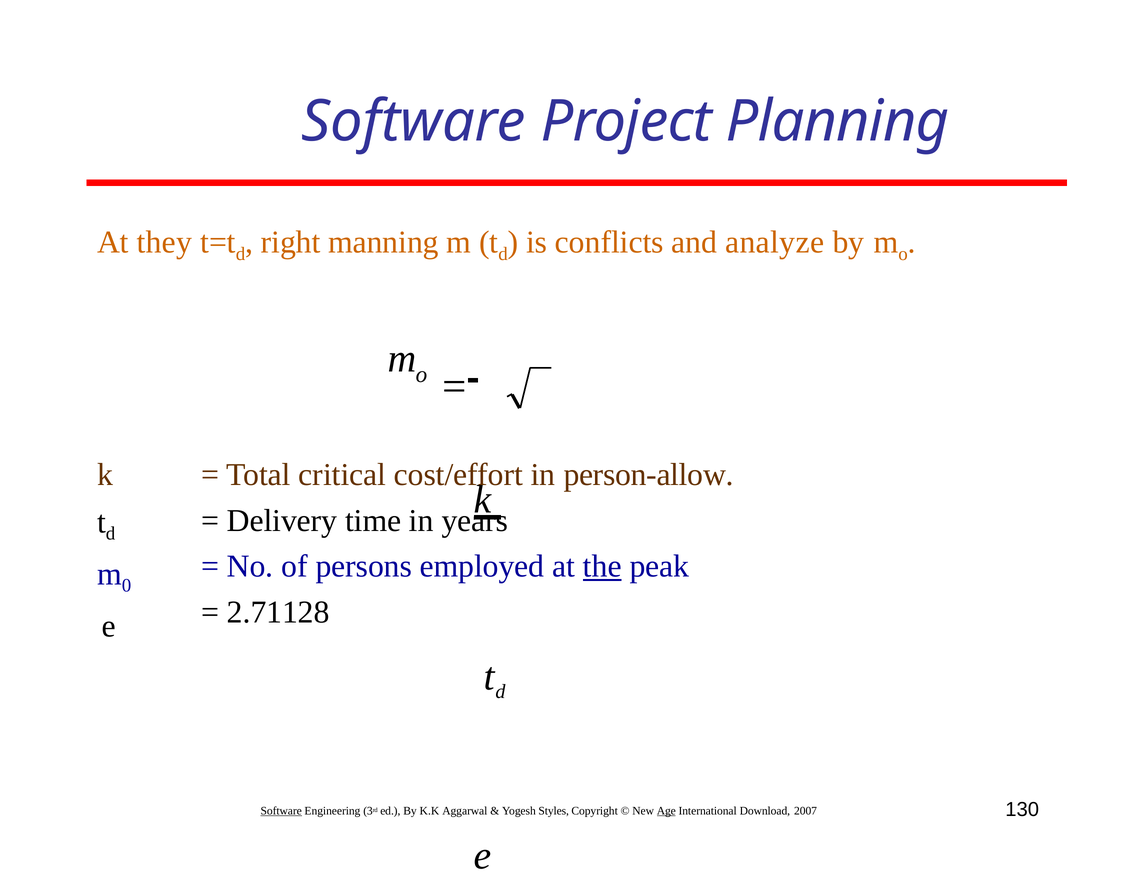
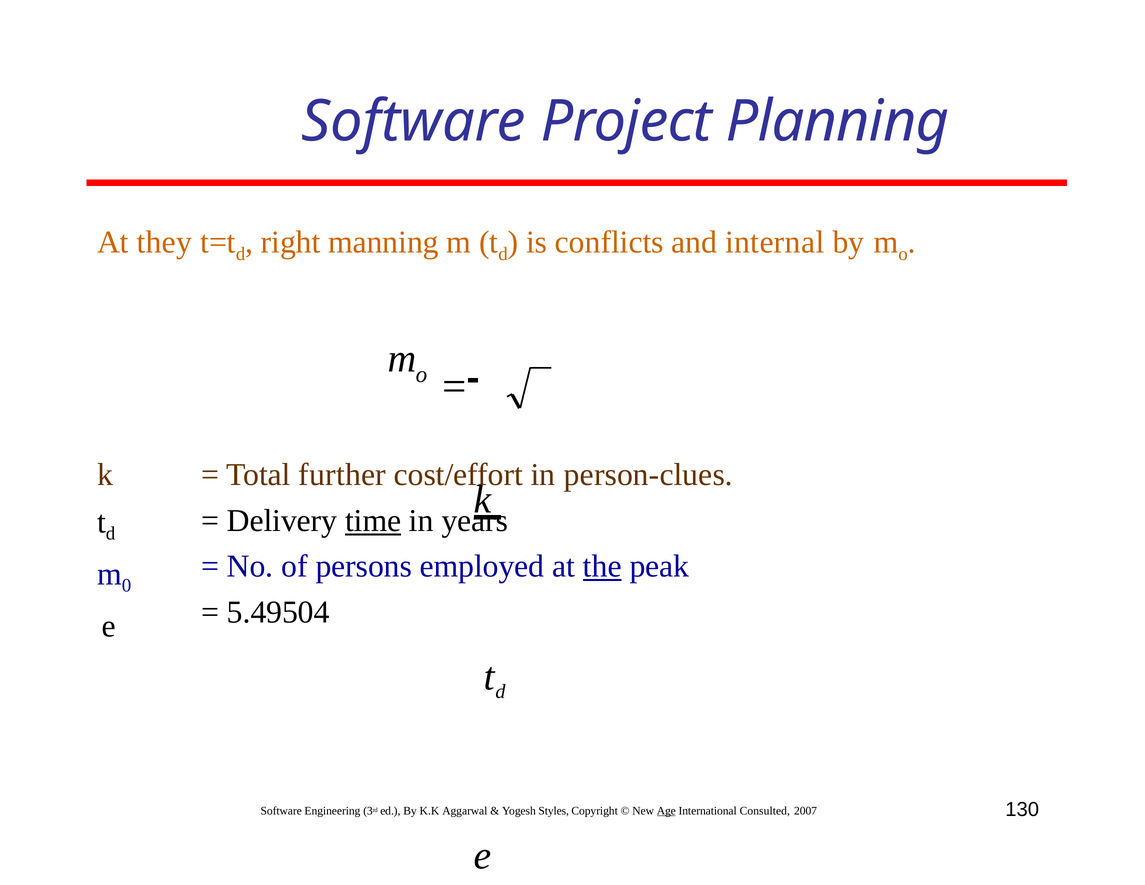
analyze: analyze -> internal (775, 242)
critical: critical -> further (342, 475)
person-allow: person-allow -> person-clues (648, 475)
time underline: none -> present (373, 521)
2.71128: 2.71128 -> 5.49504 (278, 612)
Software underline: present -> none (281, 811)
Download: Download -> Consulted (765, 811)
